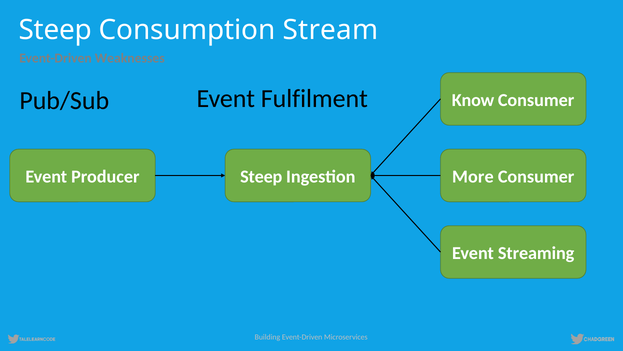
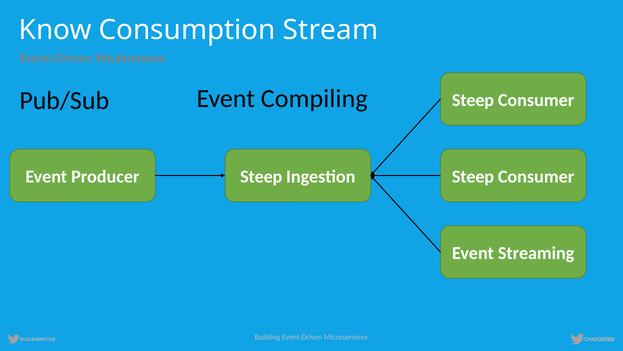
Steep: Steep -> Know (55, 30)
Fulfilment: Fulfilment -> Compiling (314, 99)
Know: Know -> Steep (473, 100)
More: More -> Steep (473, 176)
